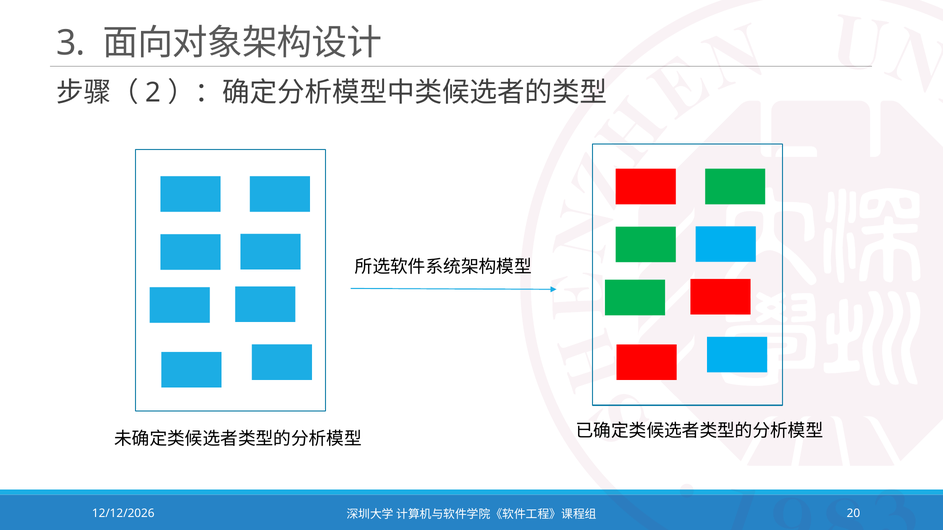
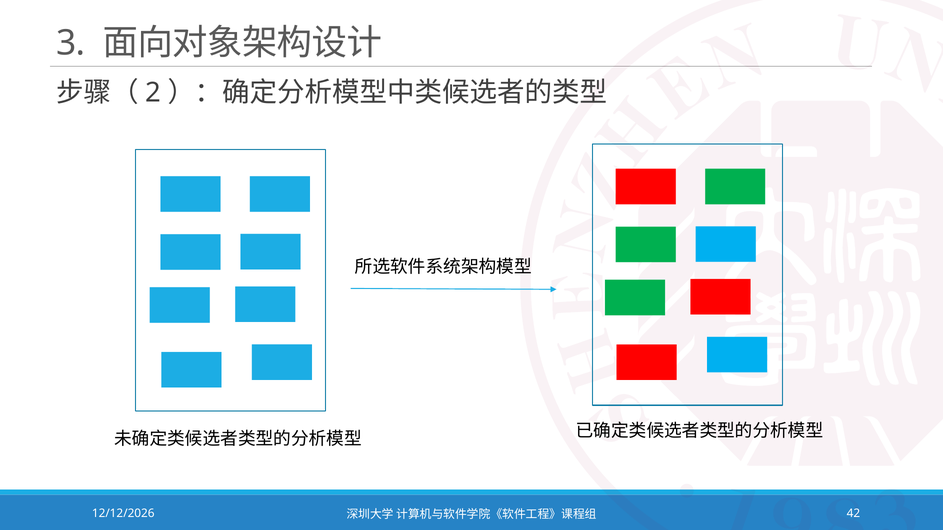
20: 20 -> 42 (853, 514)
